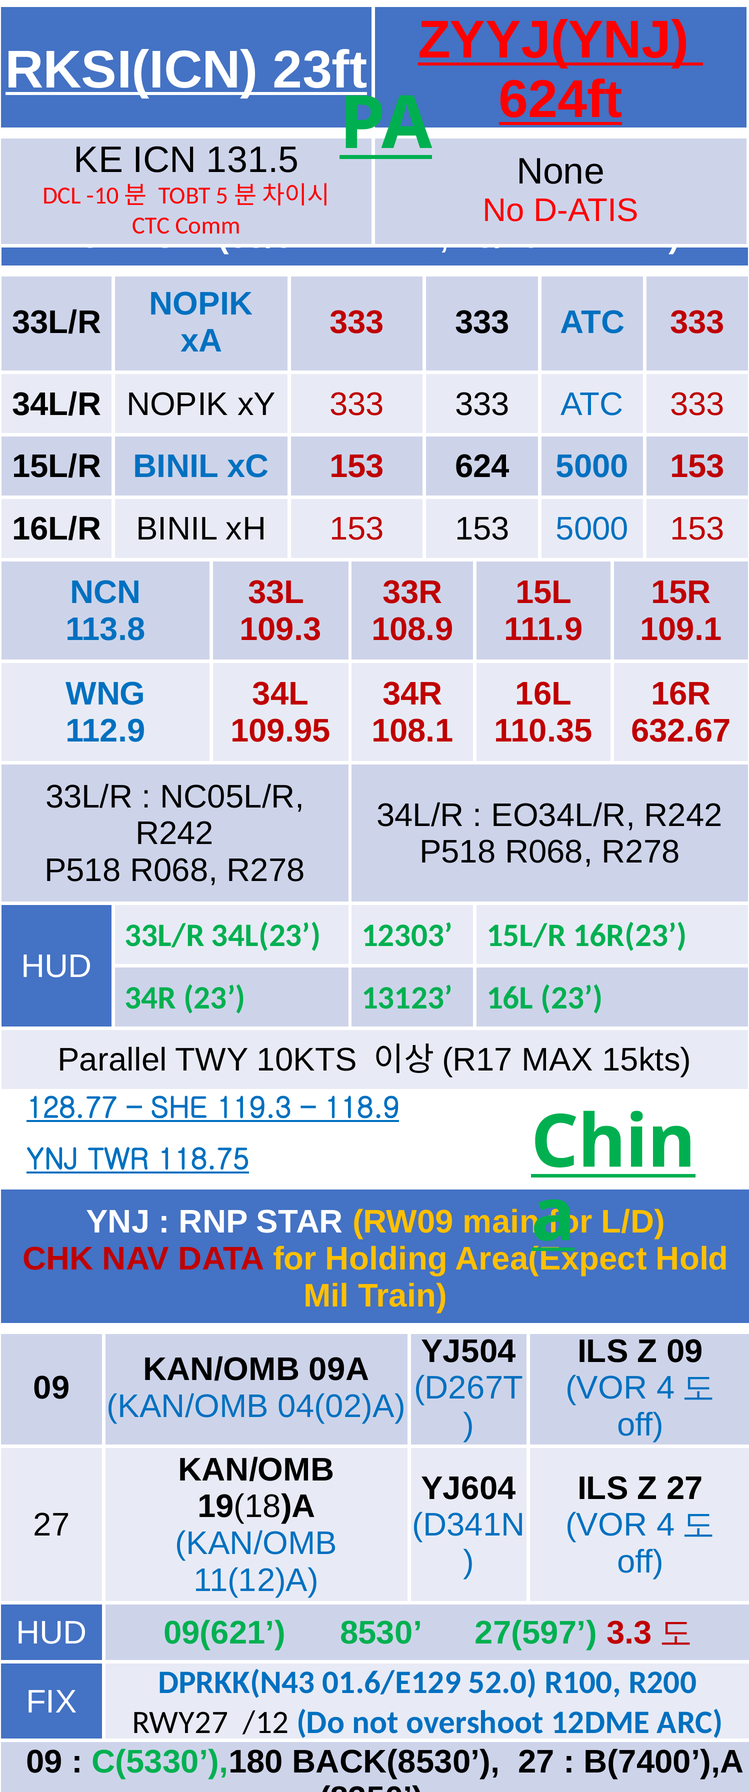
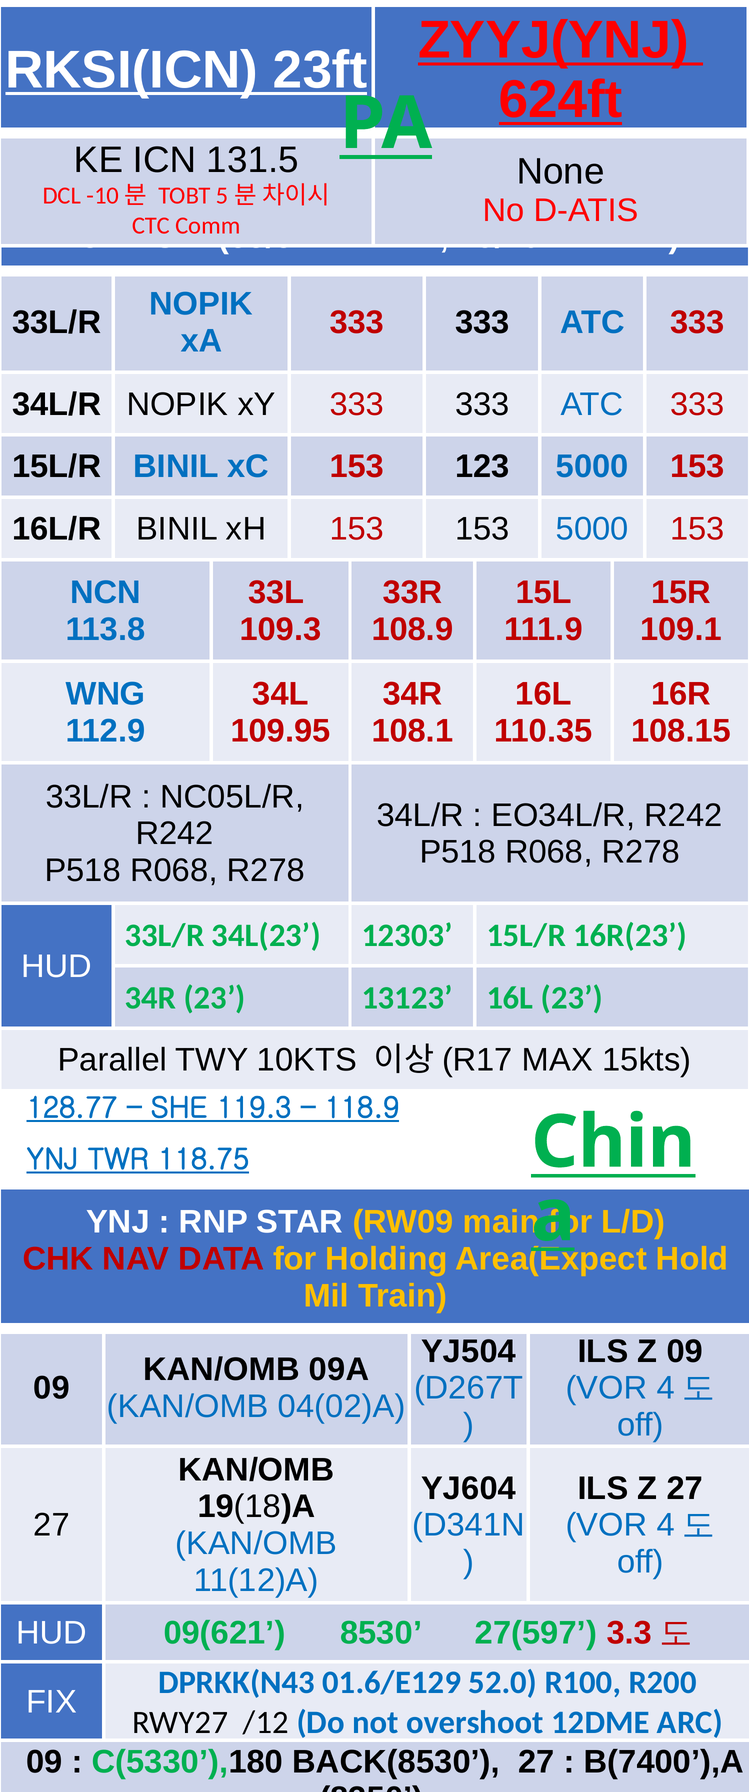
624: 624 -> 123 (482, 467)
632.67: 632.67 -> 108.15 (681, 731)
